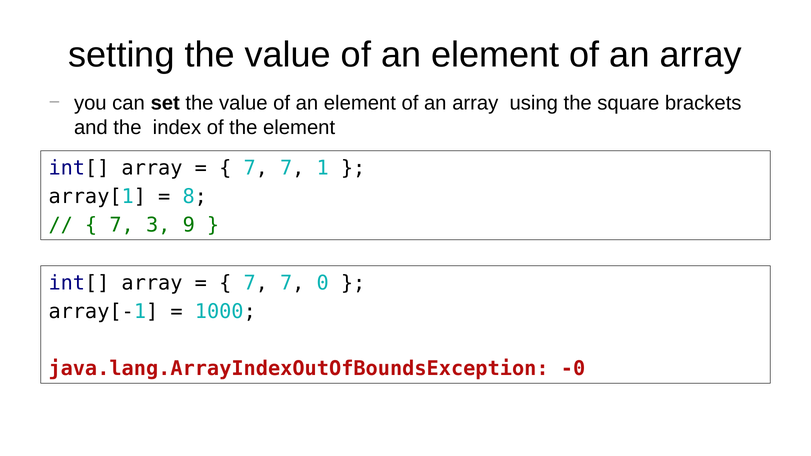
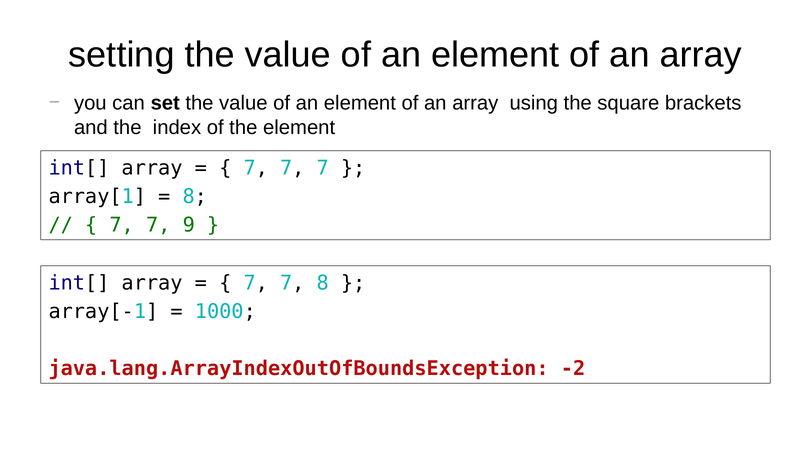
7 7 1: 1 -> 7 (323, 168)
3: 3 -> 7 (158, 225)
7 0: 0 -> 8 (323, 283)
-0: -0 -> -2 (573, 369)
